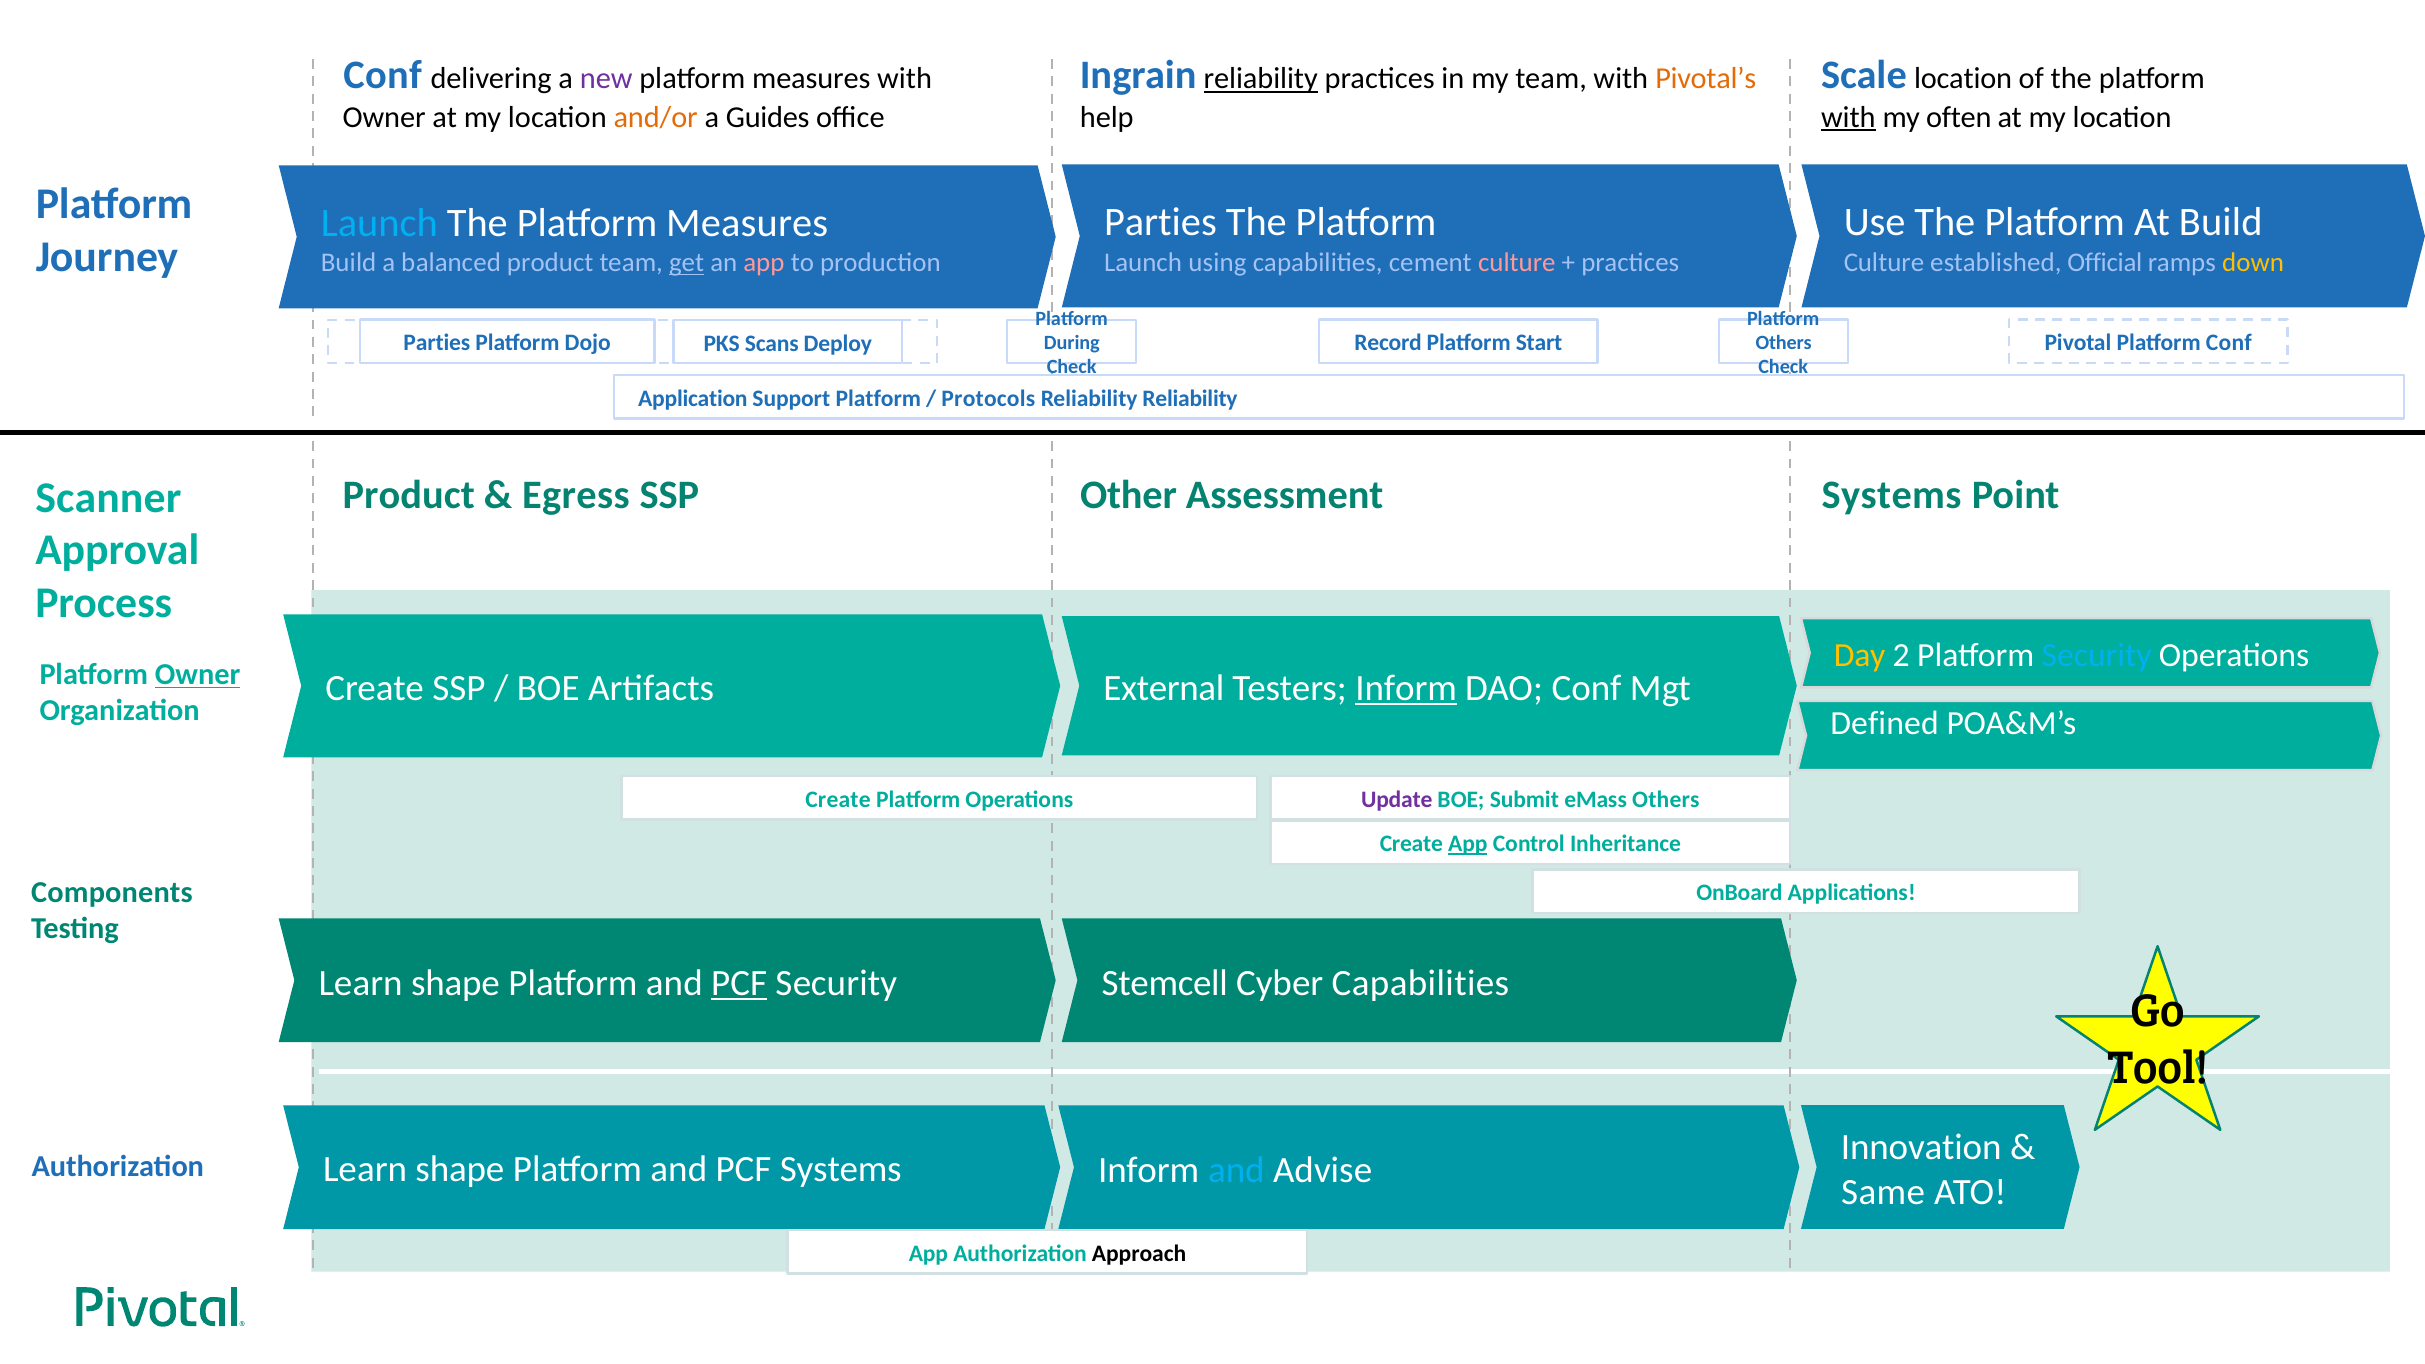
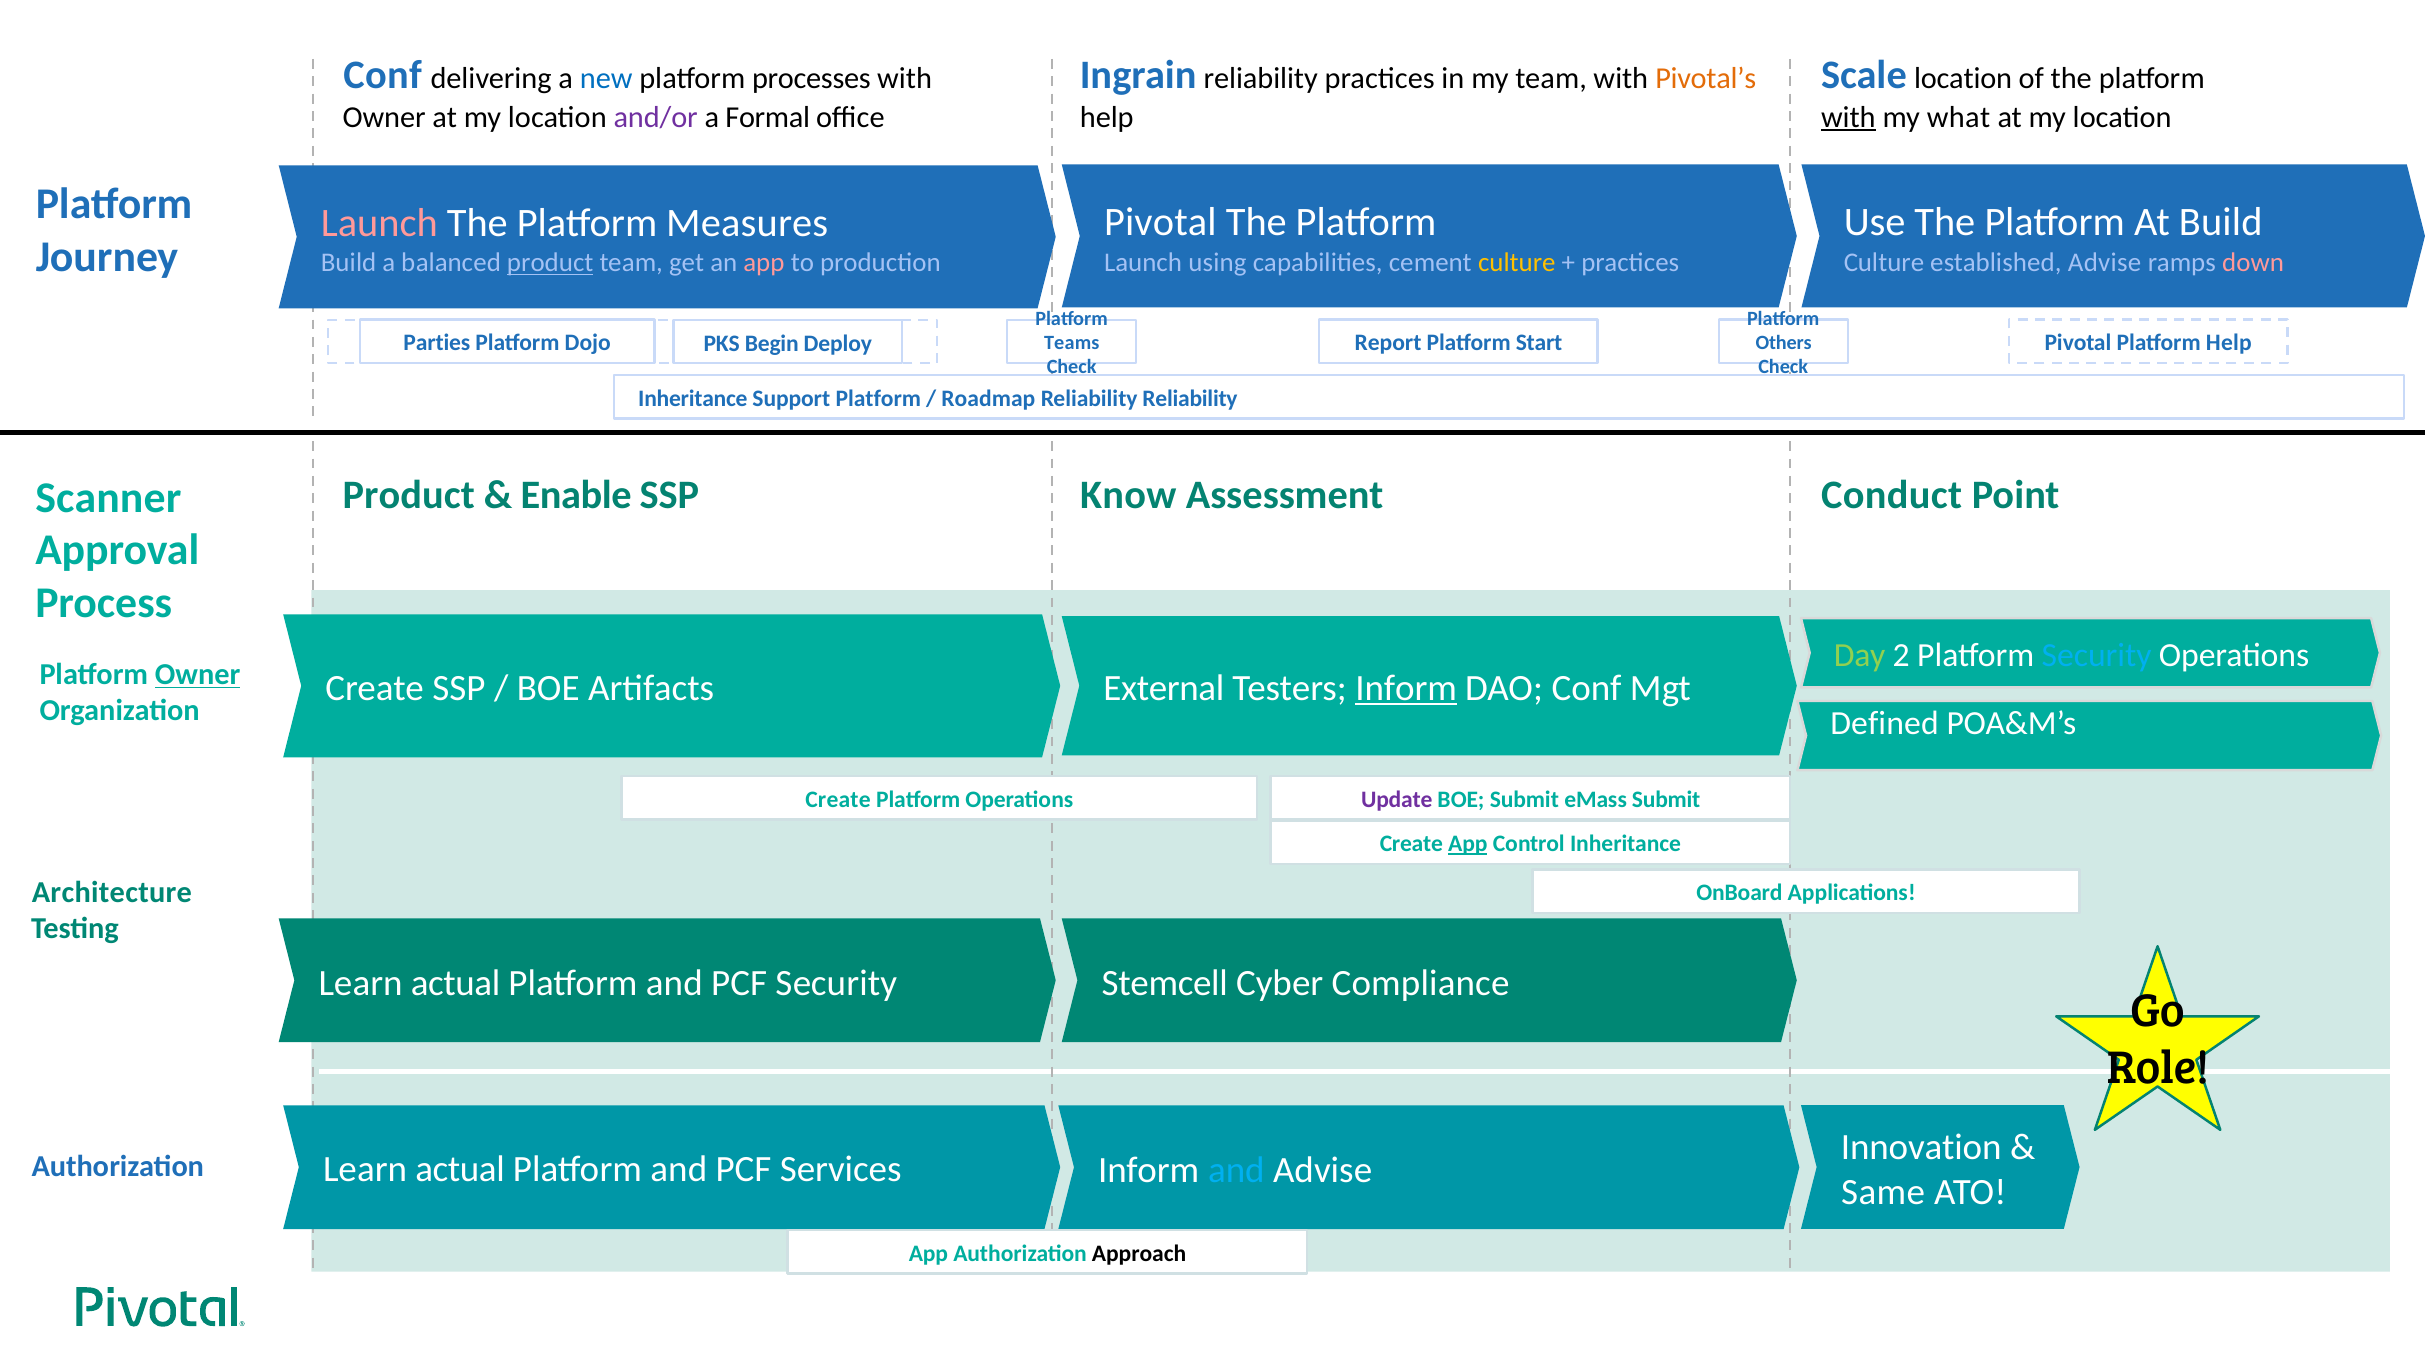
new colour: purple -> blue (606, 79)
measures: measures -> processes (811, 79)
reliability underline: present -> none (1261, 79)
and/or colour: orange -> purple (656, 117)
Guides: Guides -> Formal (768, 117)
often: often -> what (1959, 117)
Parties: Parties -> Pivotal (1160, 223)
Launch colour: light blue -> pink (379, 223)
culture colour: pink -> yellow (1517, 262)
established Official: Official -> Advise (2105, 262)
down colour: yellow -> pink (2253, 262)
product underline: none -> present (550, 263)
get underline: present -> none (687, 263)
Record: Record -> Report (1388, 343)
Platform Conf: Conf -> Help (2229, 343)
Scans: Scans -> Begin (772, 343)
During: During -> Teams (1072, 343)
Application: Application -> Inheritance (693, 398)
Protocols: Protocols -> Roadmap (988, 398)
Systems: Systems -> Conduct (1892, 495)
Egress: Egress -> Enable (576, 495)
Other: Other -> Know (1128, 495)
Day colour: yellow -> light green (1860, 655)
eMass Others: Others -> Submit (1666, 800)
Components: Components -> Architecture (112, 892)
shape: shape -> actual (456, 983)
PCF underline: present -> none (739, 983)
Cyber Capabilities: Capabilities -> Compliance (1421, 983)
Tool: Tool -> Role (2158, 1068)
shape: shape -> actual (460, 1170)
PCF Systems: Systems -> Services (841, 1170)
